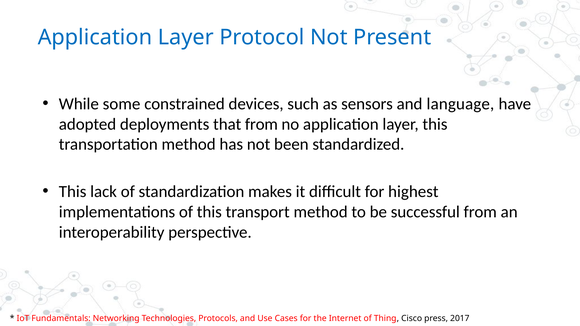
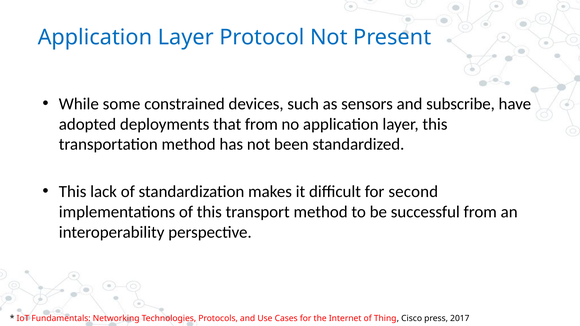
language: language -> subscribe (461, 104)
highest: highest -> second (413, 192)
